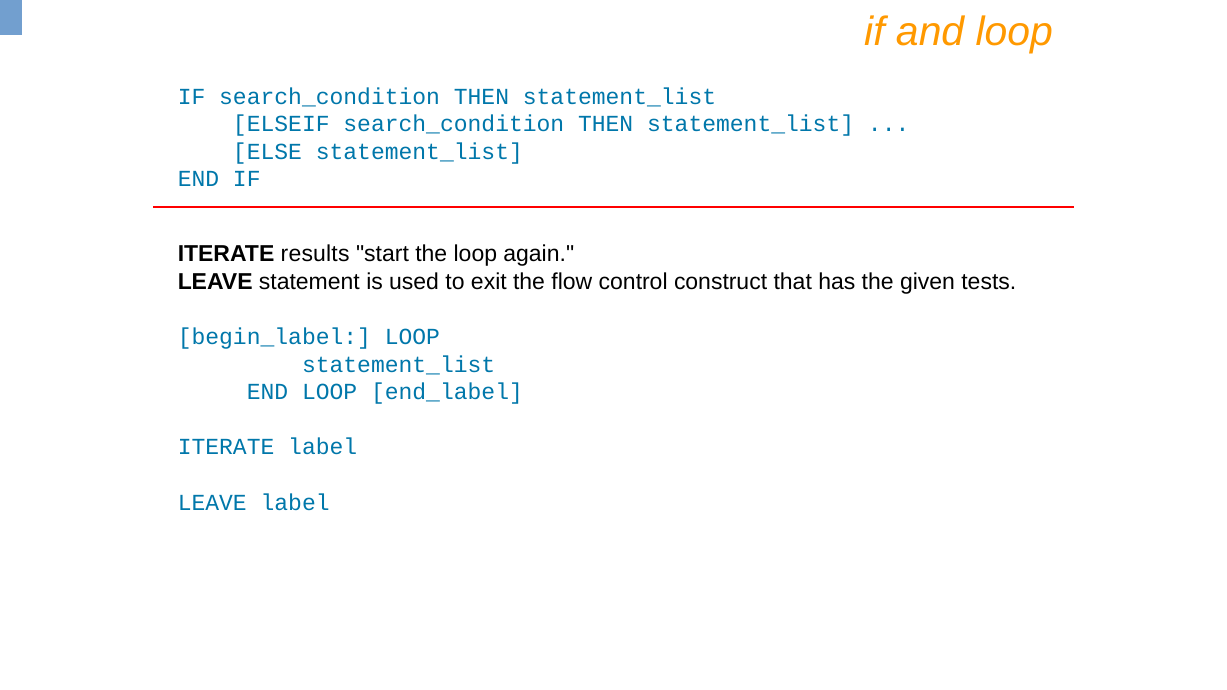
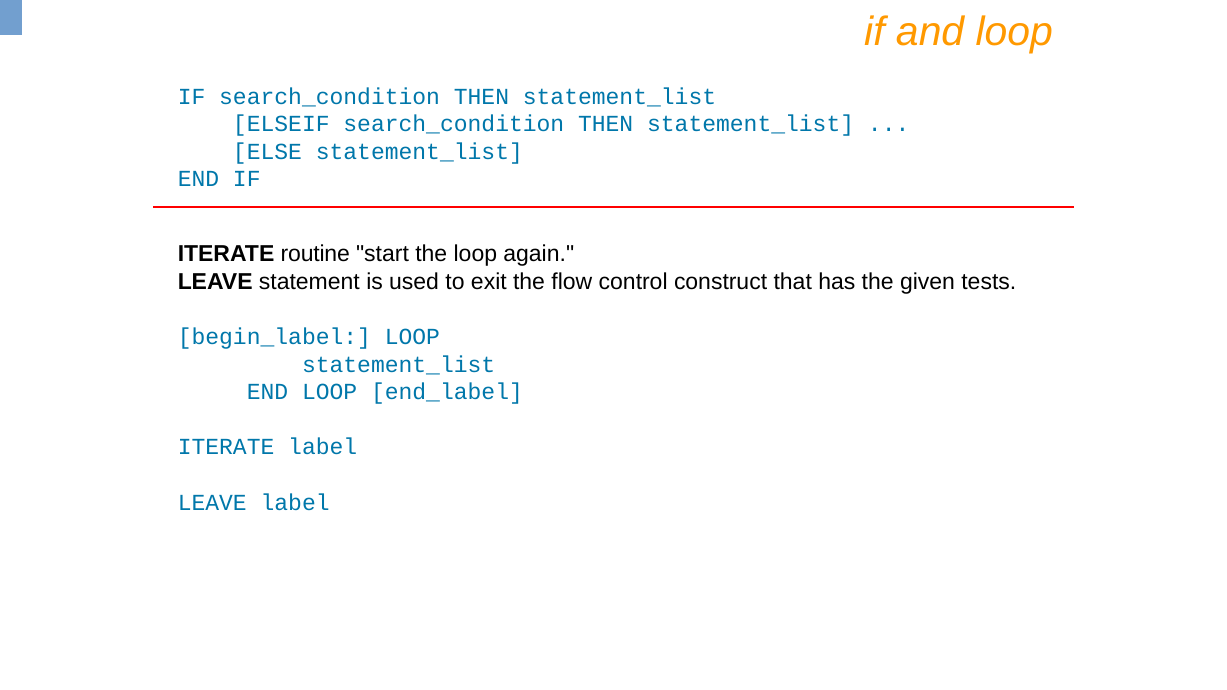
results: results -> routine (315, 254)
